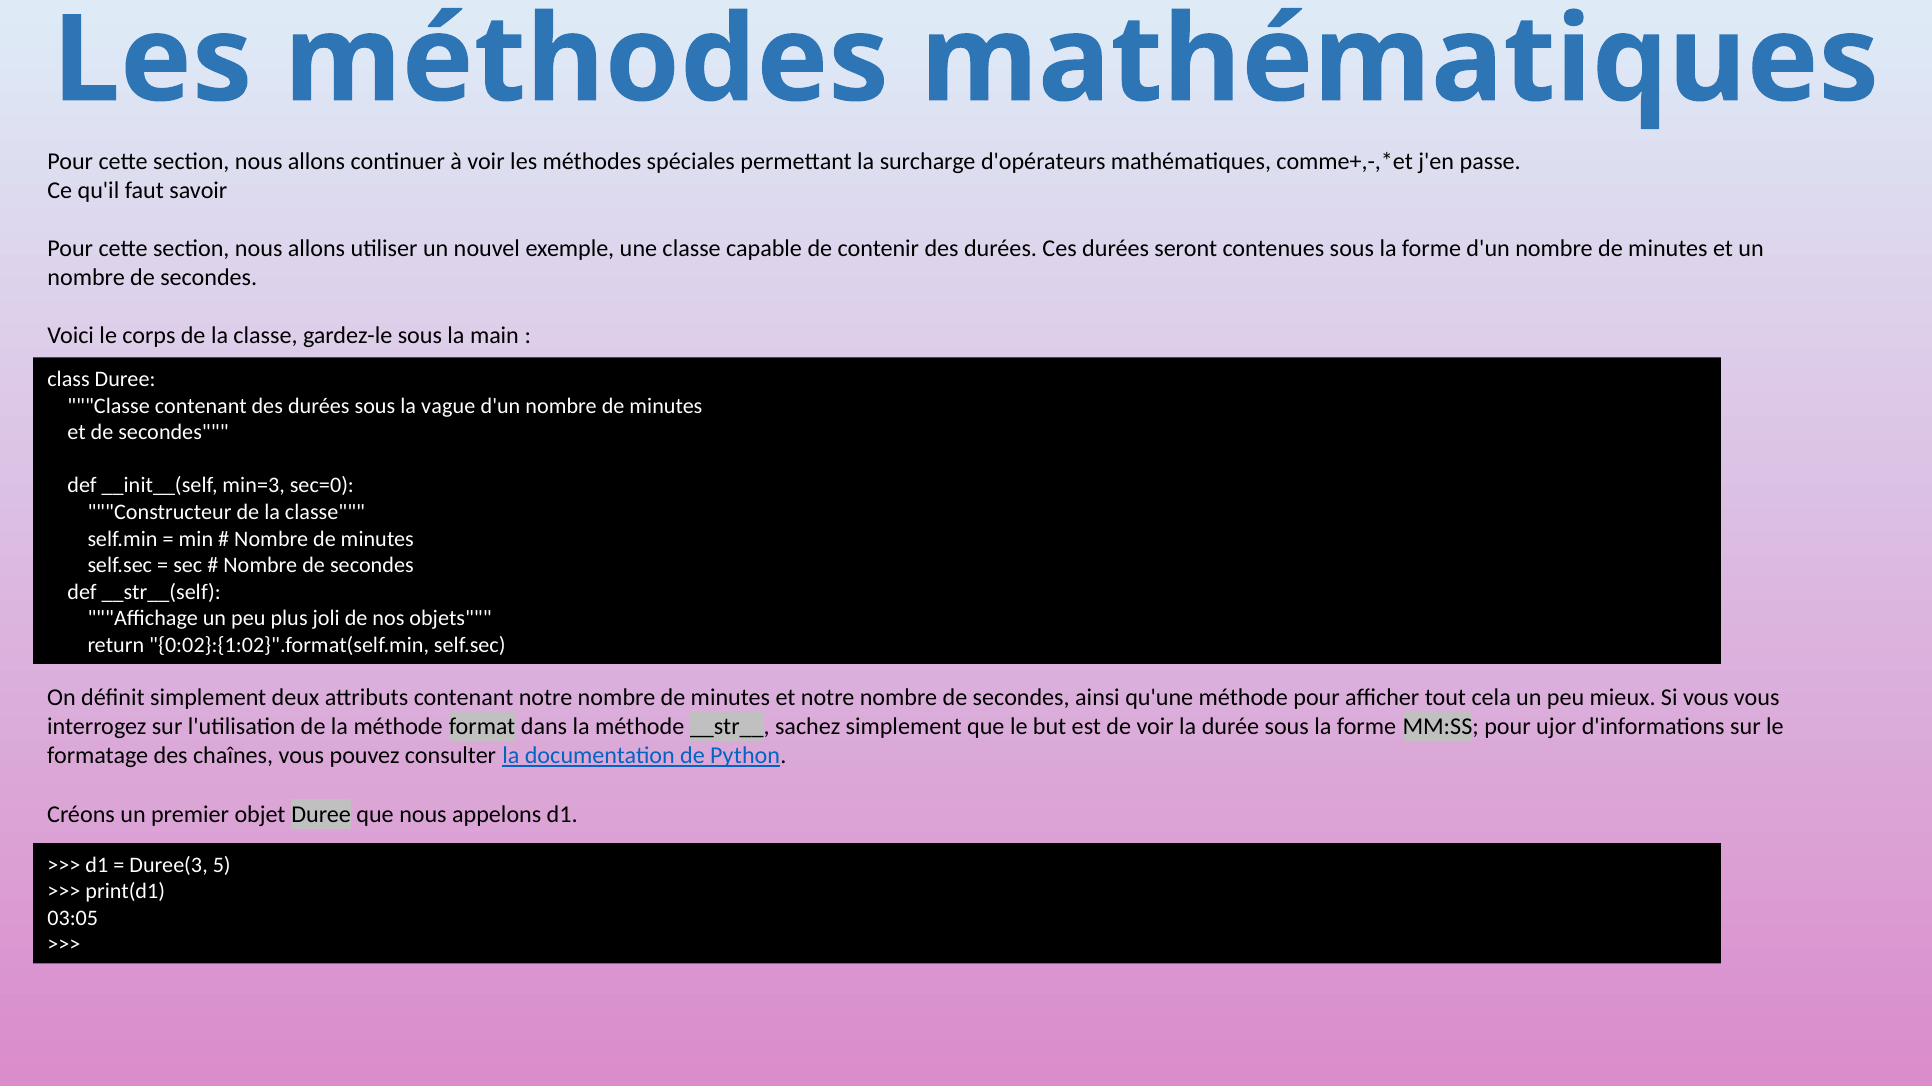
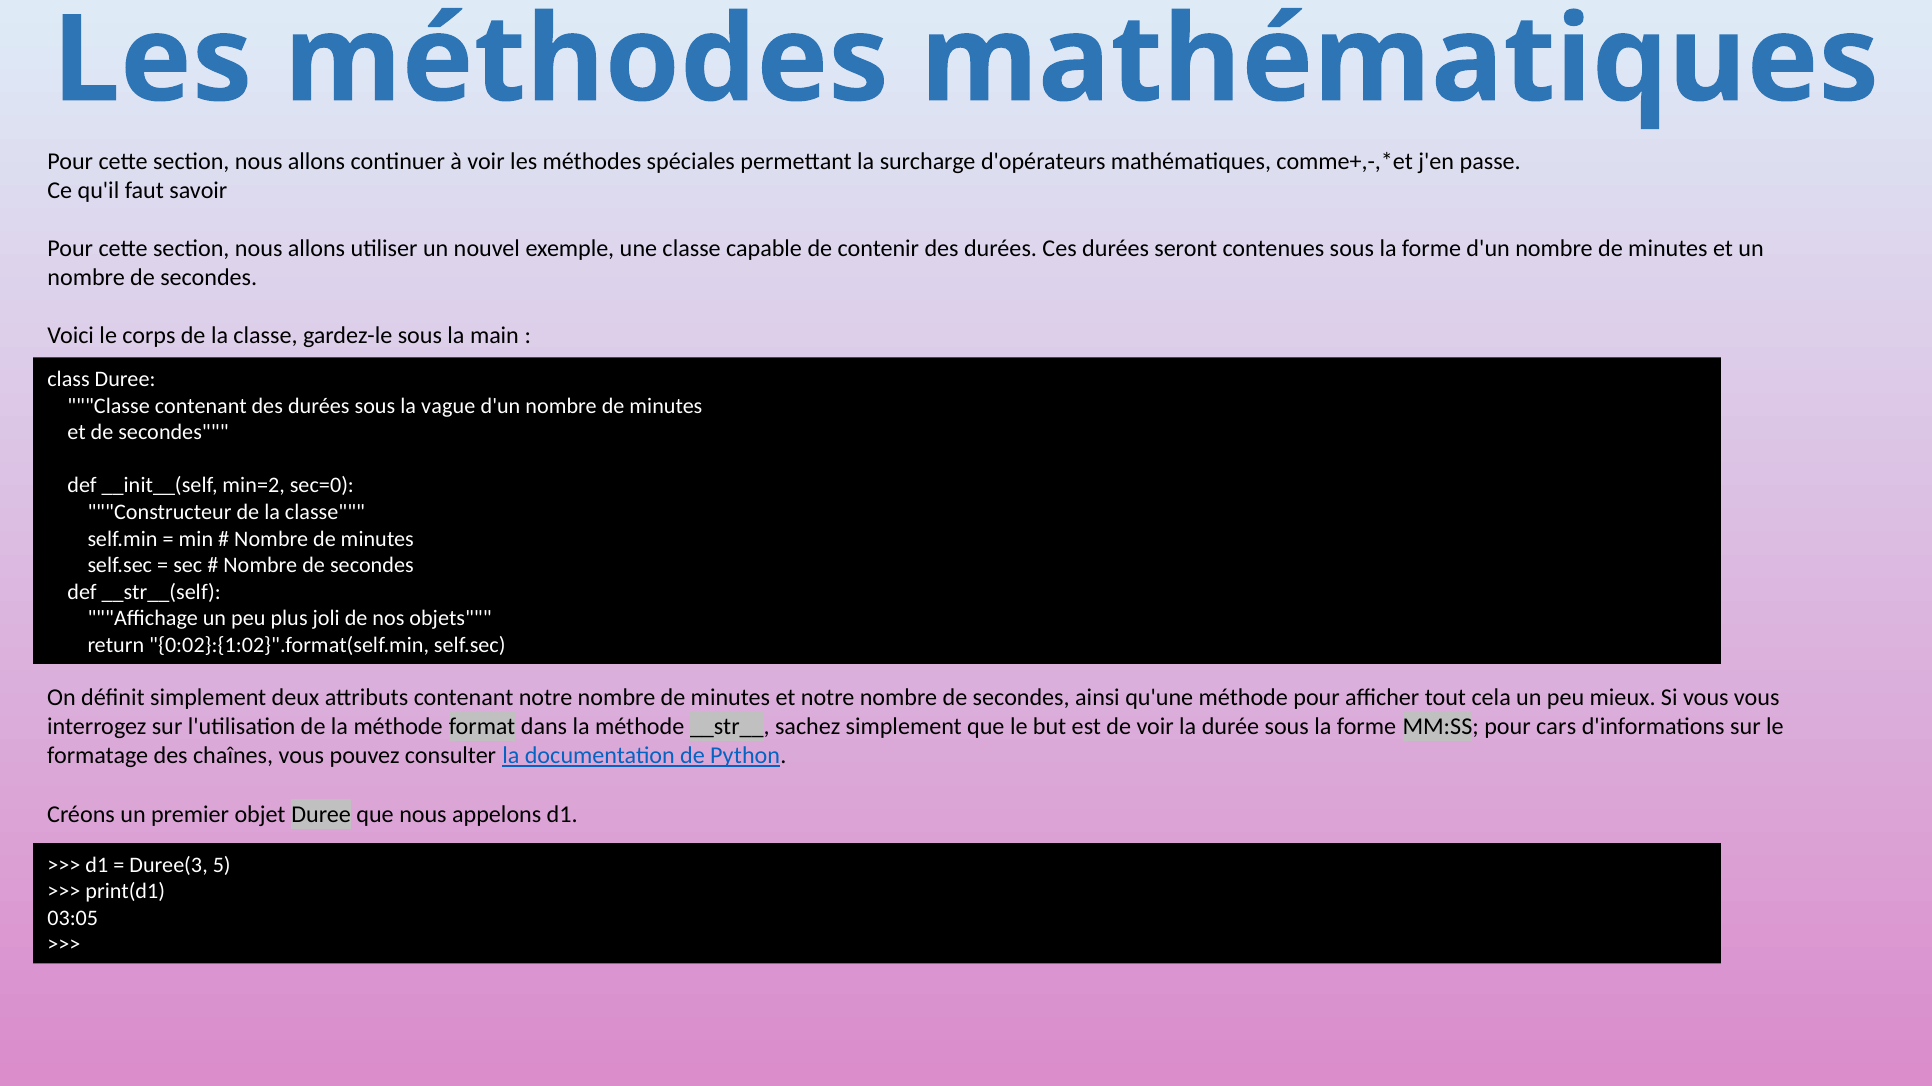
min=3: min=3 -> min=2 (254, 486)
ujor: ujor -> cars (1556, 727)
